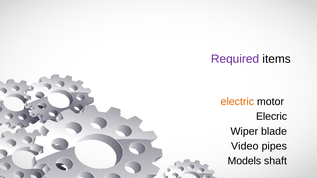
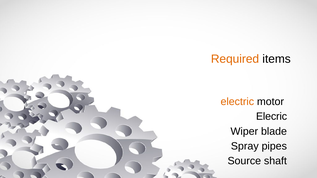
Required colour: purple -> orange (235, 59)
Video: Video -> Spray (245, 146)
Models: Models -> Source (244, 161)
